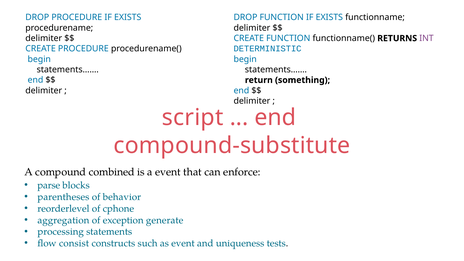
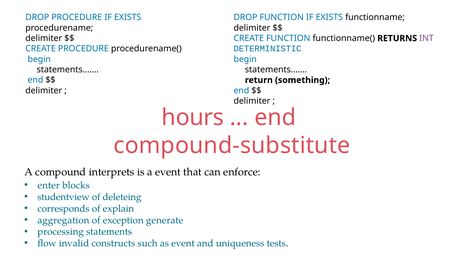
script: script -> hours (193, 118)
combined: combined -> interprets (112, 172)
parse: parse -> enter (49, 185)
parentheses: parentheses -> studentview (63, 197)
behavior: behavior -> deleteing (122, 197)
reorderlevel: reorderlevel -> corresponds (63, 209)
cphone: cphone -> explain (118, 209)
consist: consist -> invalid (74, 243)
